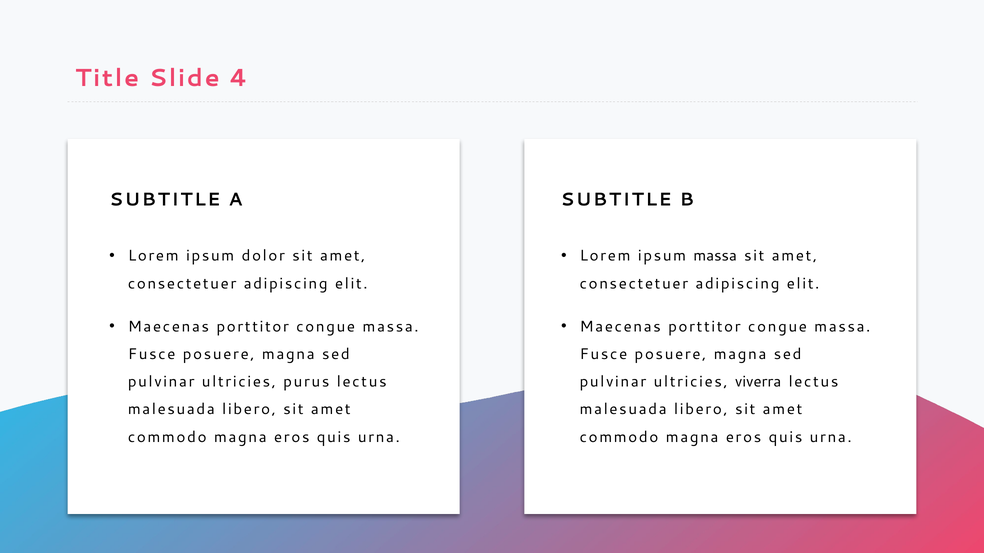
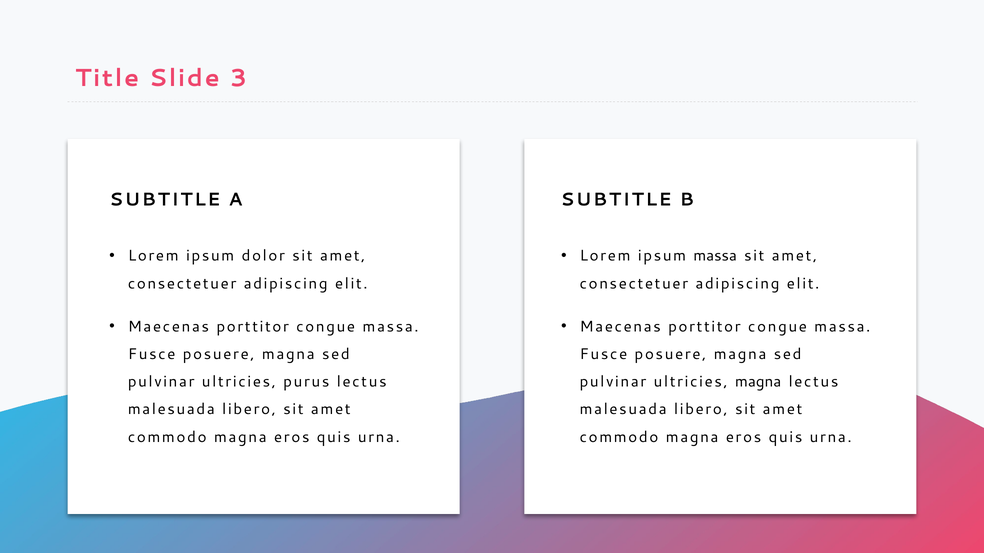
4: 4 -> 3 (238, 78)
ultricies viverra: viverra -> magna (758, 382)
